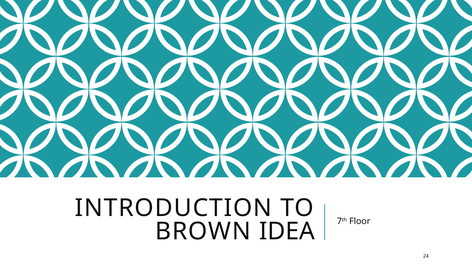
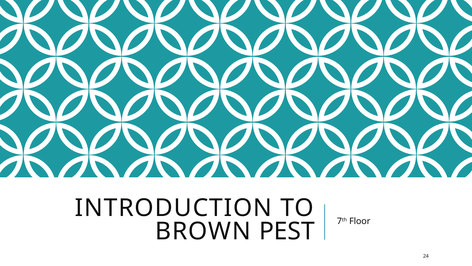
IDEA: IDEA -> PEST (287, 231)
